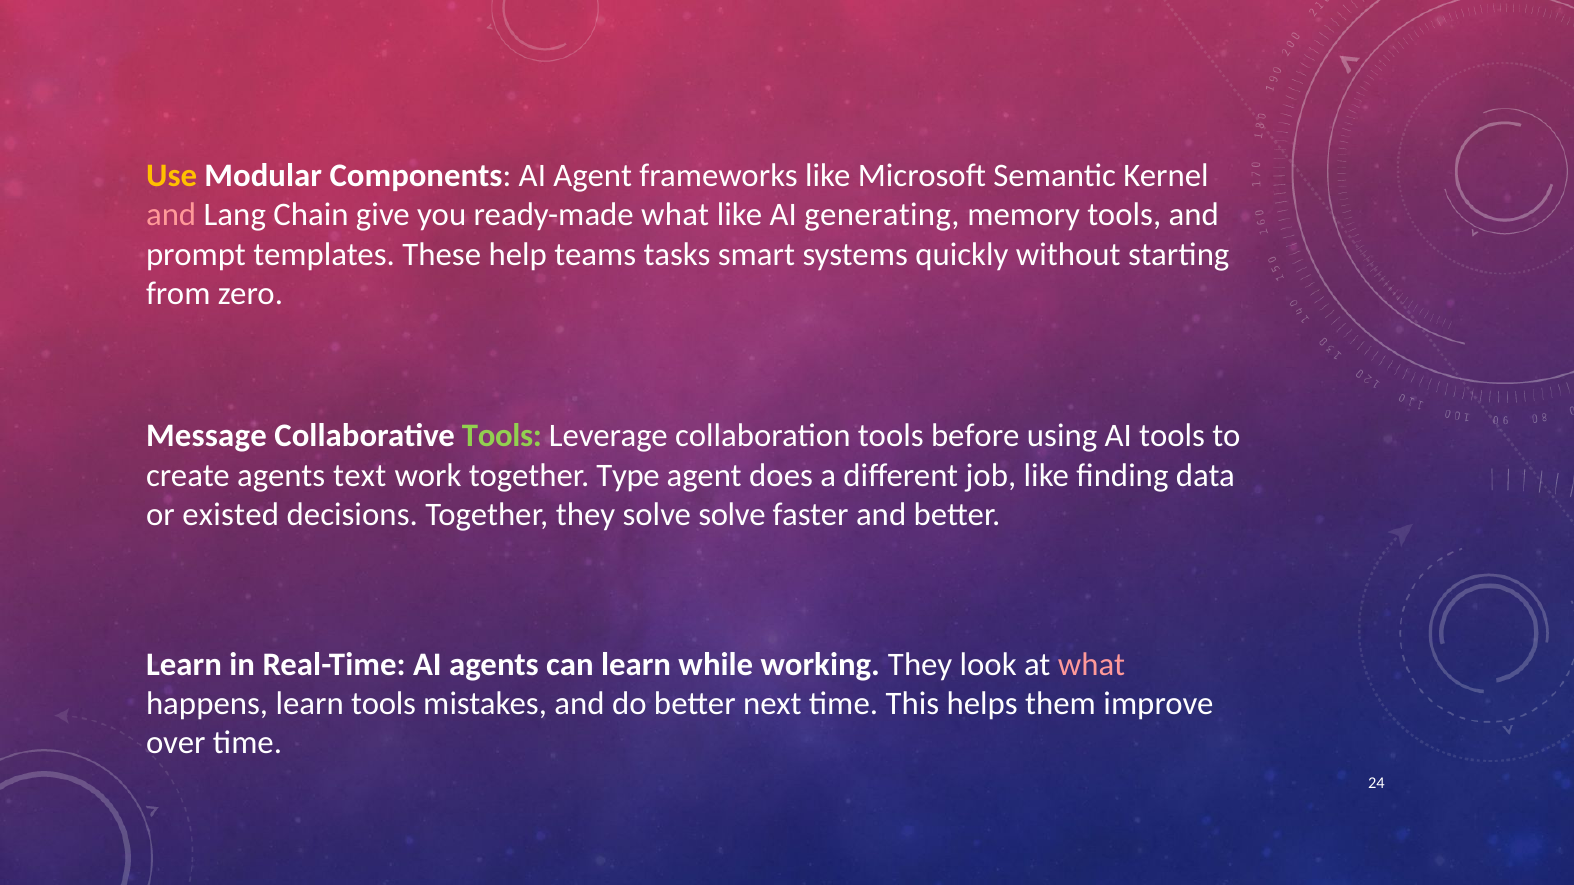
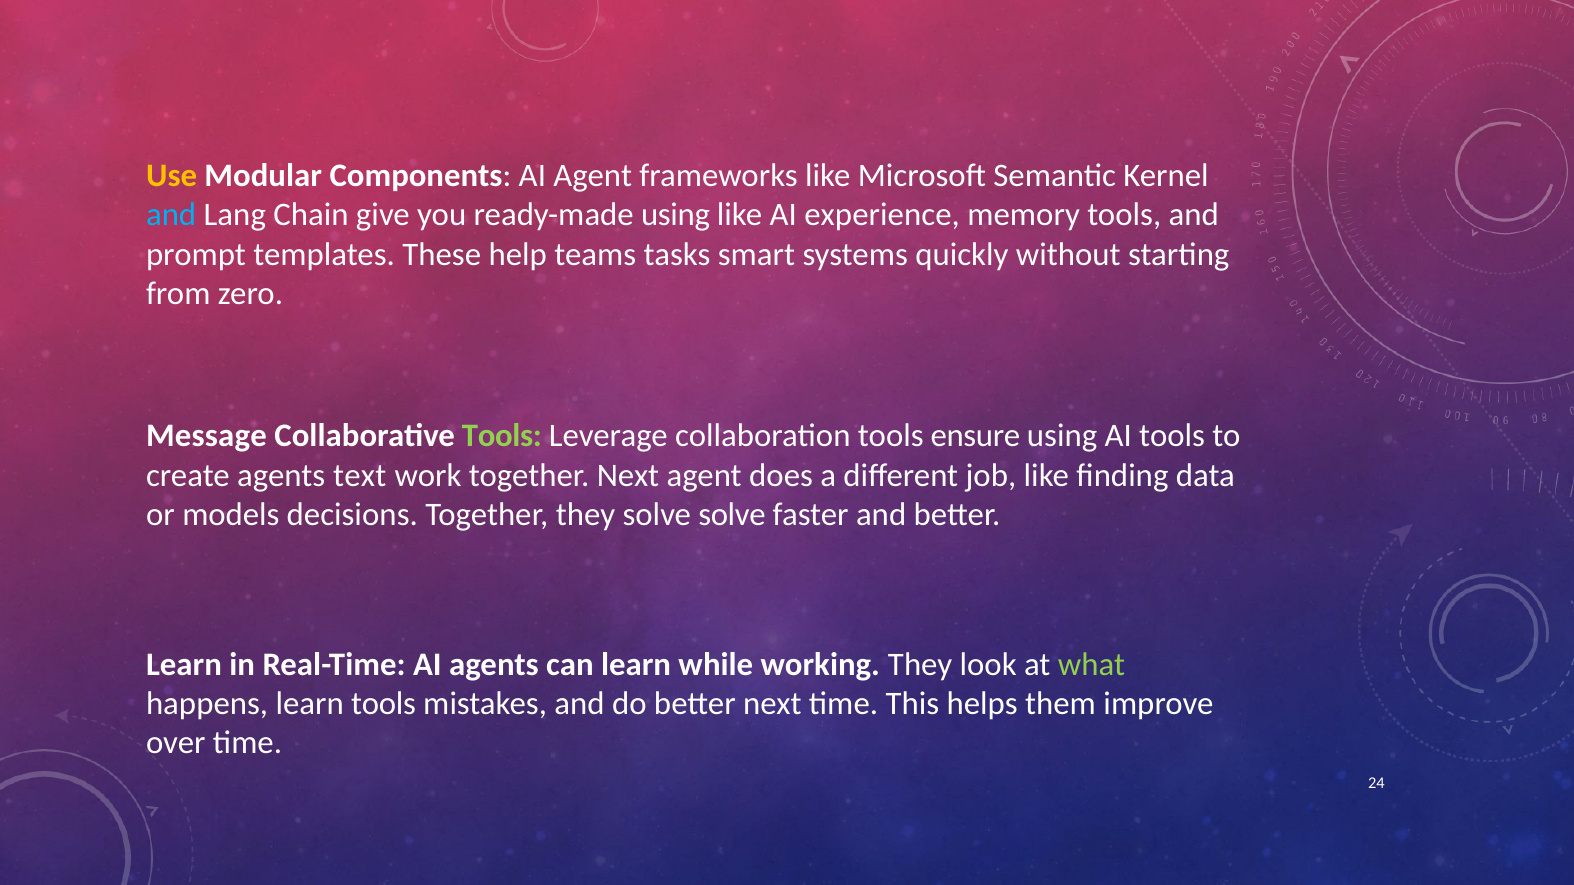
and colour: pink -> light blue (171, 215)
ready-made what: what -> using (675, 215)
generating: generating -> experience (882, 215)
before: before -> ensure (975, 436)
together Type: Type -> Next (628, 475)
existed: existed -> models (231, 515)
what colour: pink -> light green (1092, 664)
